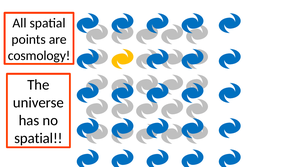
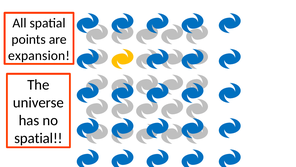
cosmology: cosmology -> expansion (39, 55)
